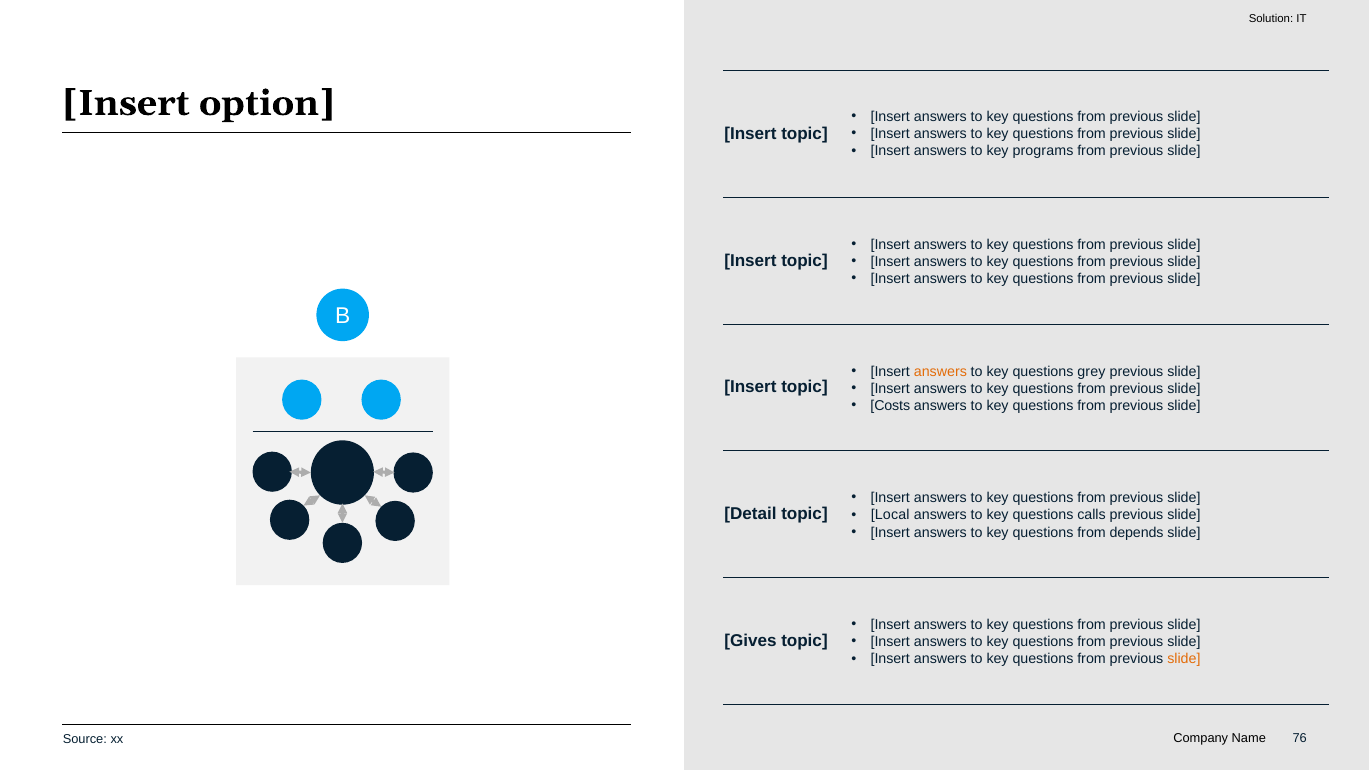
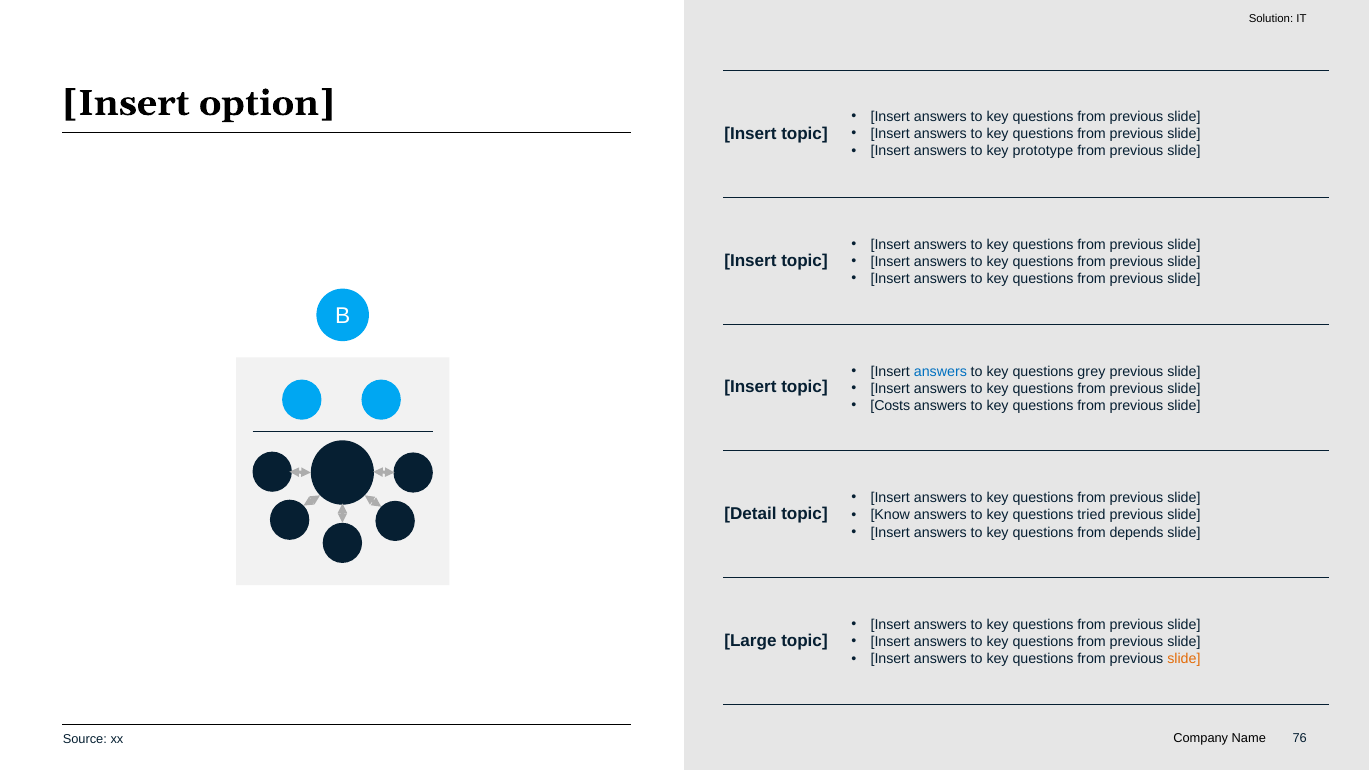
programs: programs -> prototype (1043, 151)
answers colour: orange -> blue (940, 371)
Local: Local -> Know (890, 515)
calls: calls -> tried (1091, 515)
Gives: Gives -> Large (750, 641)
